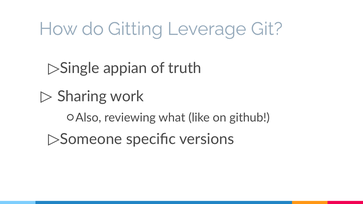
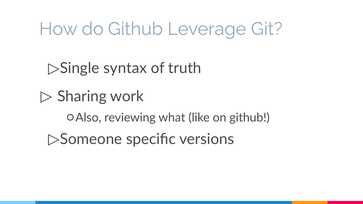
do Gitting: Gitting -> Github (135, 29)
appian: appian -> syntax (125, 68)
